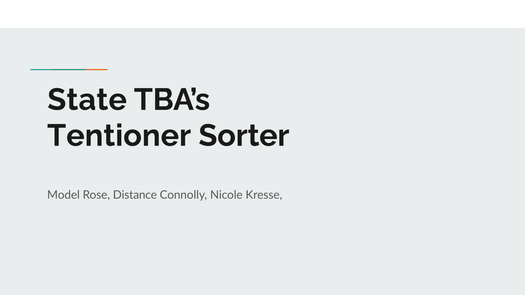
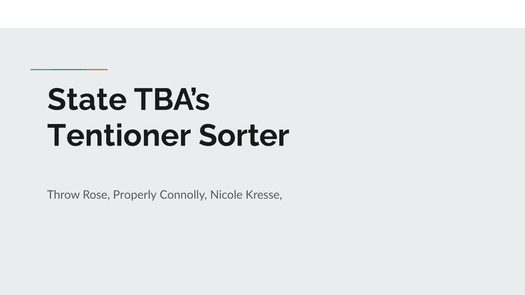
Model: Model -> Throw (63, 195)
Distance: Distance -> Properly (135, 195)
